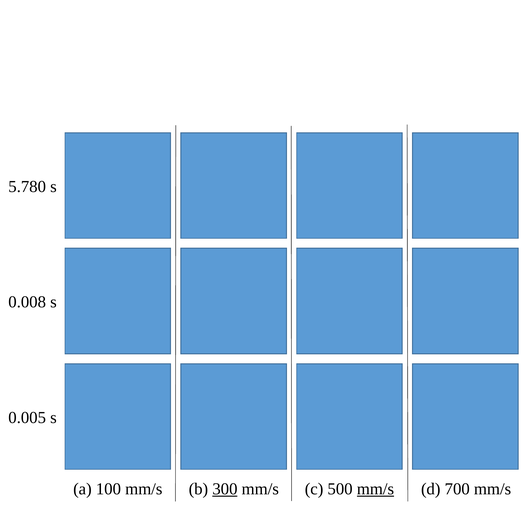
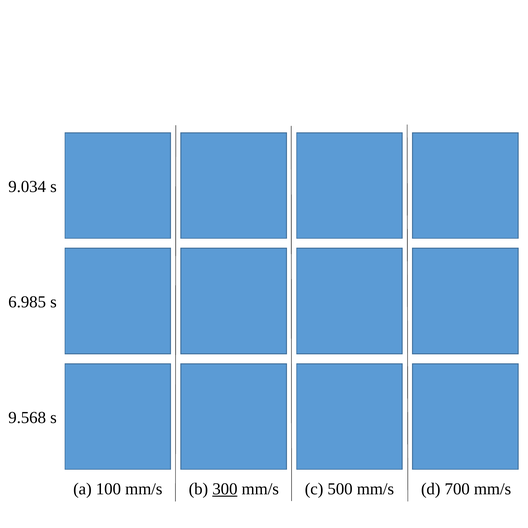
5.780: 5.780 -> 9.034 (27, 187)
0.008: 0.008 -> 6.985 (27, 302)
0.005: 0.005 -> 9.568 (27, 418)
mm/s underline: present -> none (375, 489)
